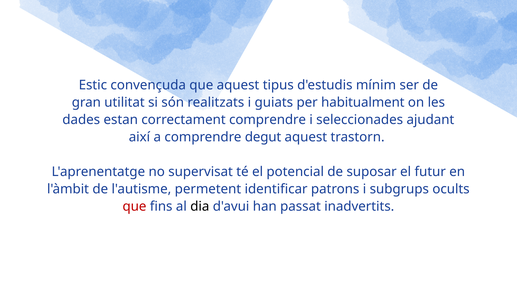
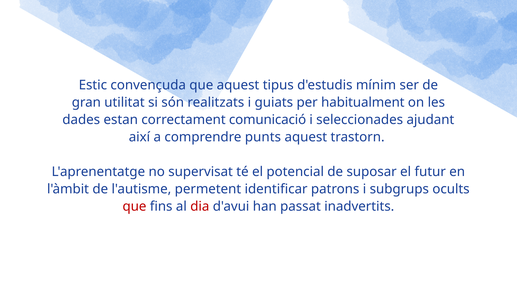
correctament comprendre: comprendre -> comunicació (268, 120)
degut: degut -> punts (263, 137)
dia colour: black -> red (200, 206)
